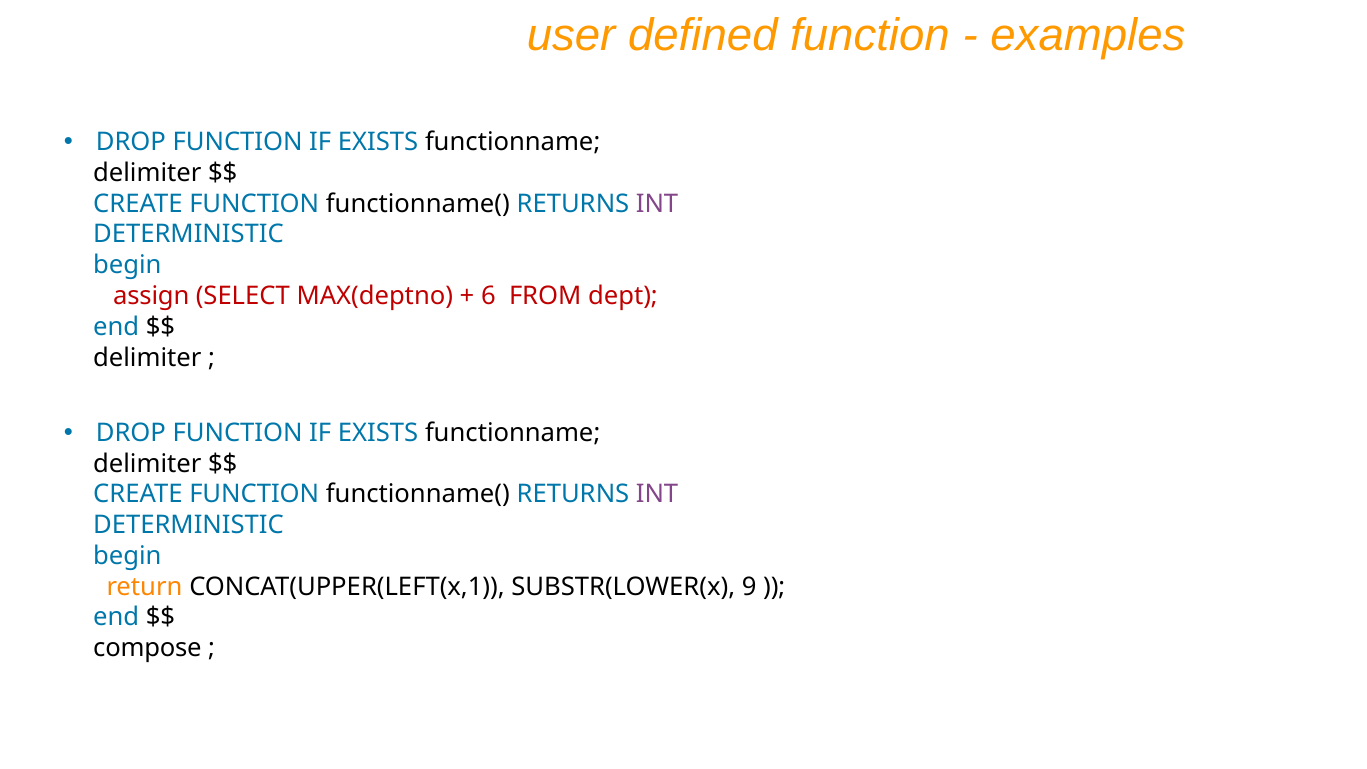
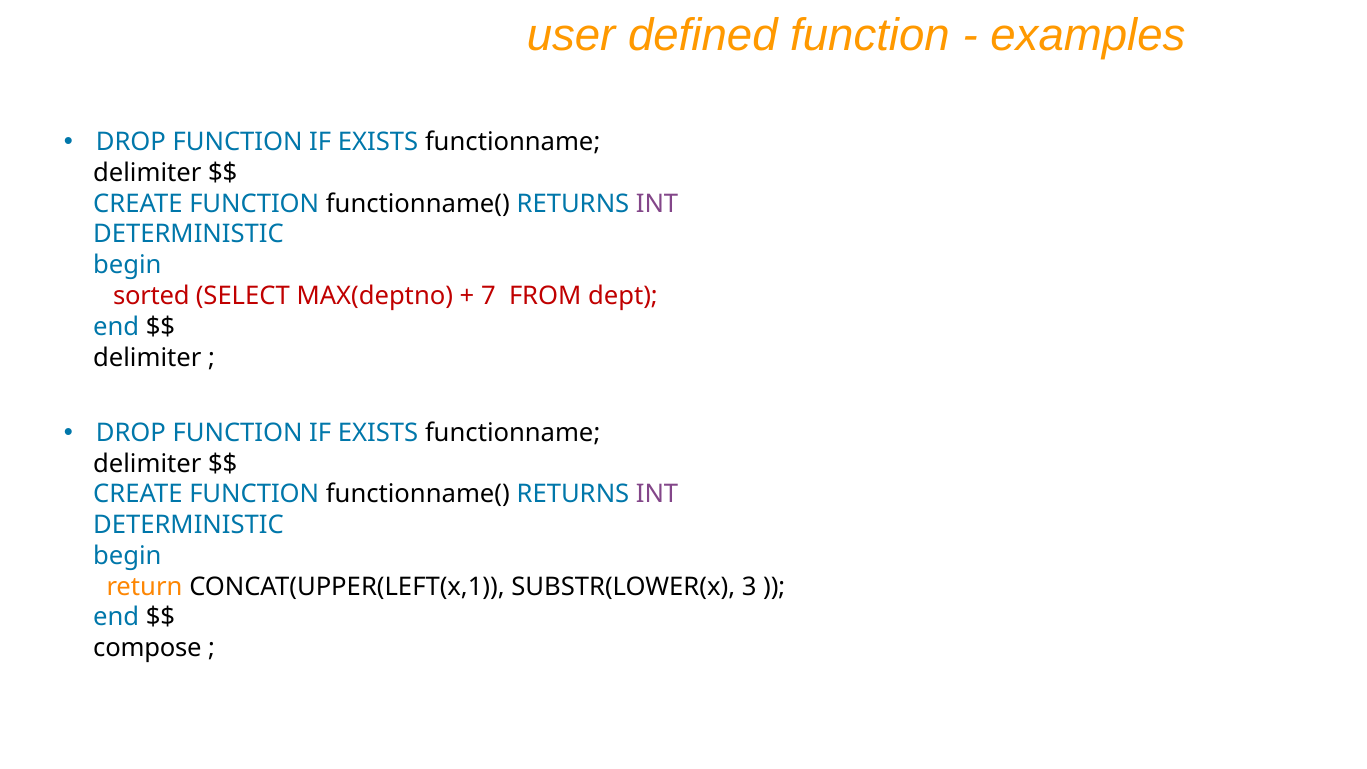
assign: assign -> sorted (151, 296)
6: 6 -> 7 (488, 296)
9: 9 -> 3 (749, 587)
